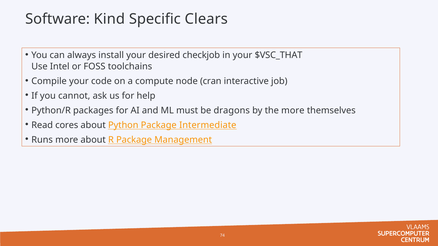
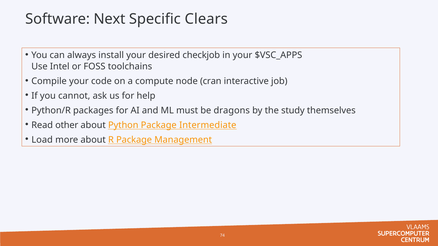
Kind: Kind -> Next (109, 19)
$VSC_THAT: $VSC_THAT -> $VSC_APPS (278, 55)
the more: more -> study (293, 111)
cores: cores -> other (67, 125)
Runs: Runs -> Load (42, 140)
